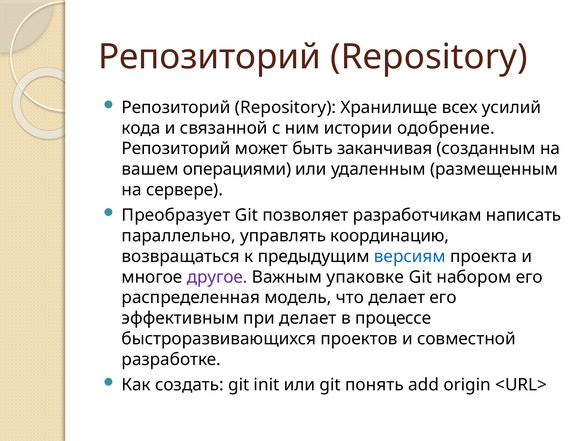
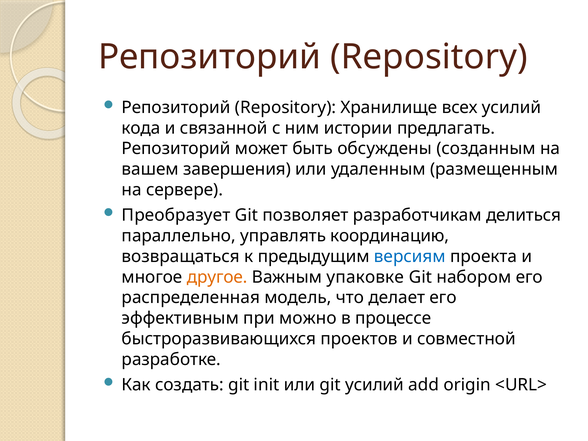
одобрение: одобрение -> предлагать (446, 128)
заканчивая: заканчивая -> обсуждены (385, 149)
операциями: операциями -> завершения (237, 169)
написать: написать -> делиться (524, 215)
другое colour: purple -> orange (217, 277)
при делает: делает -> можно (308, 318)
git понять: понять -> усилий (374, 385)
